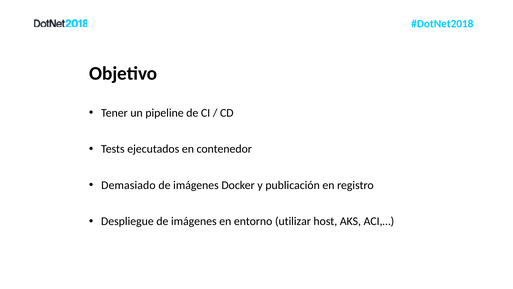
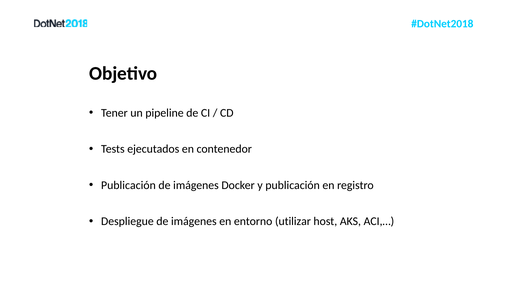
Demasiado: Demasiado -> Publicación (128, 185)
